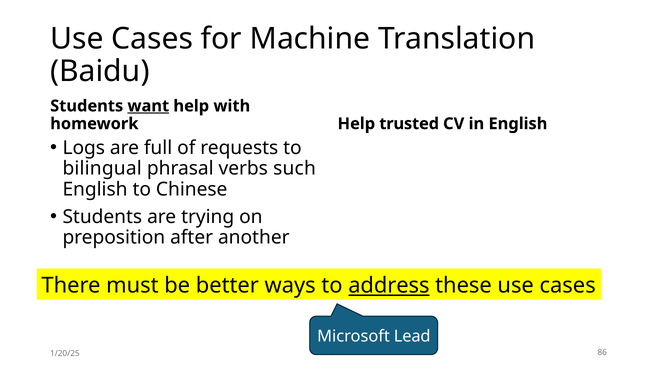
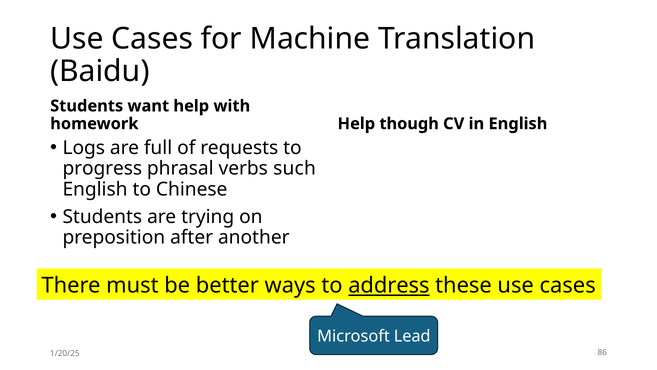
want underline: present -> none (148, 106)
trusted: trusted -> though (409, 124)
bilingual: bilingual -> progress (102, 168)
